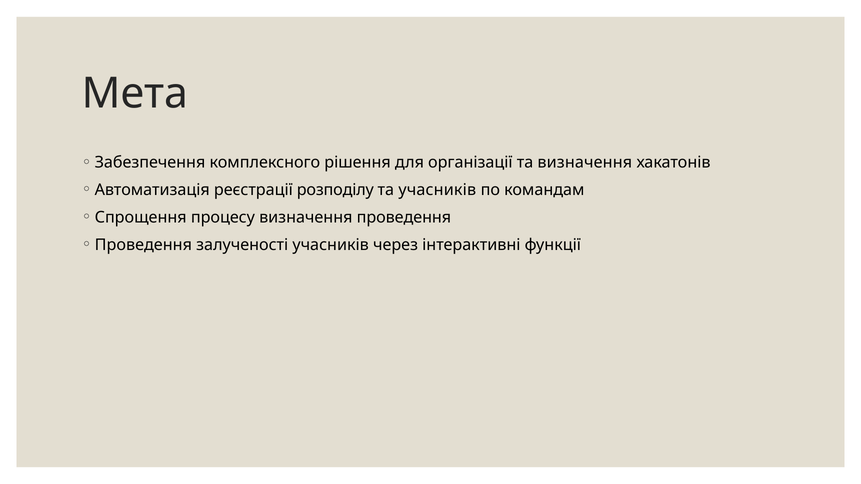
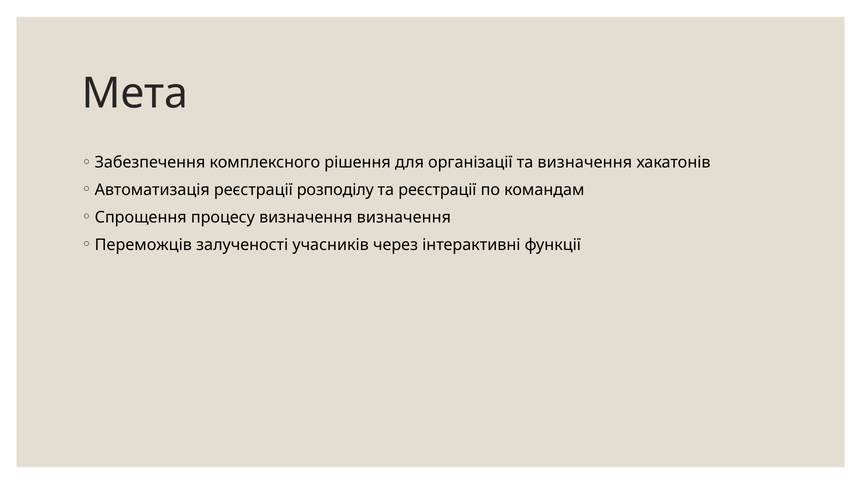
та учасників: учасників -> реєстрації (437, 190)
визначення проведення: проведення -> визначення (404, 217)
Проведення: Проведення -> Переможців (143, 245)
